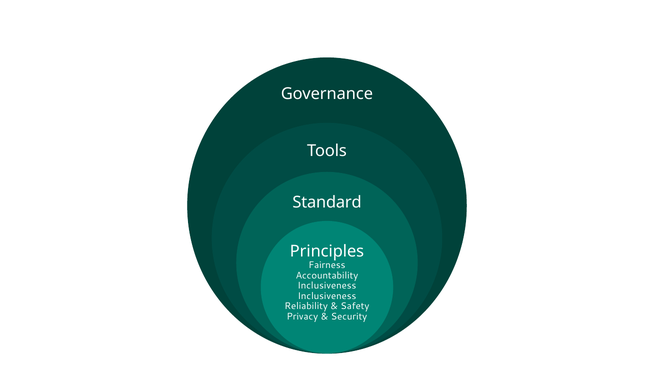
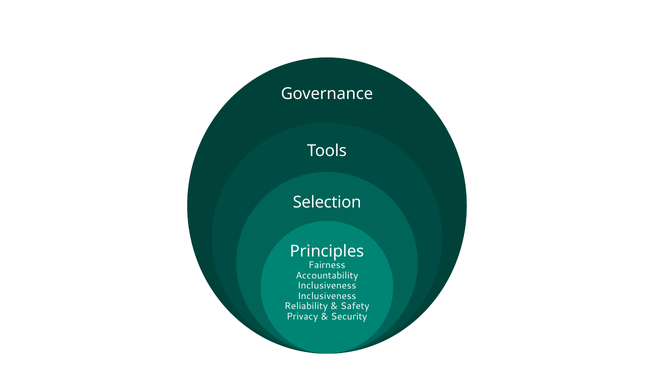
Standard: Standard -> Selection (327, 202)
